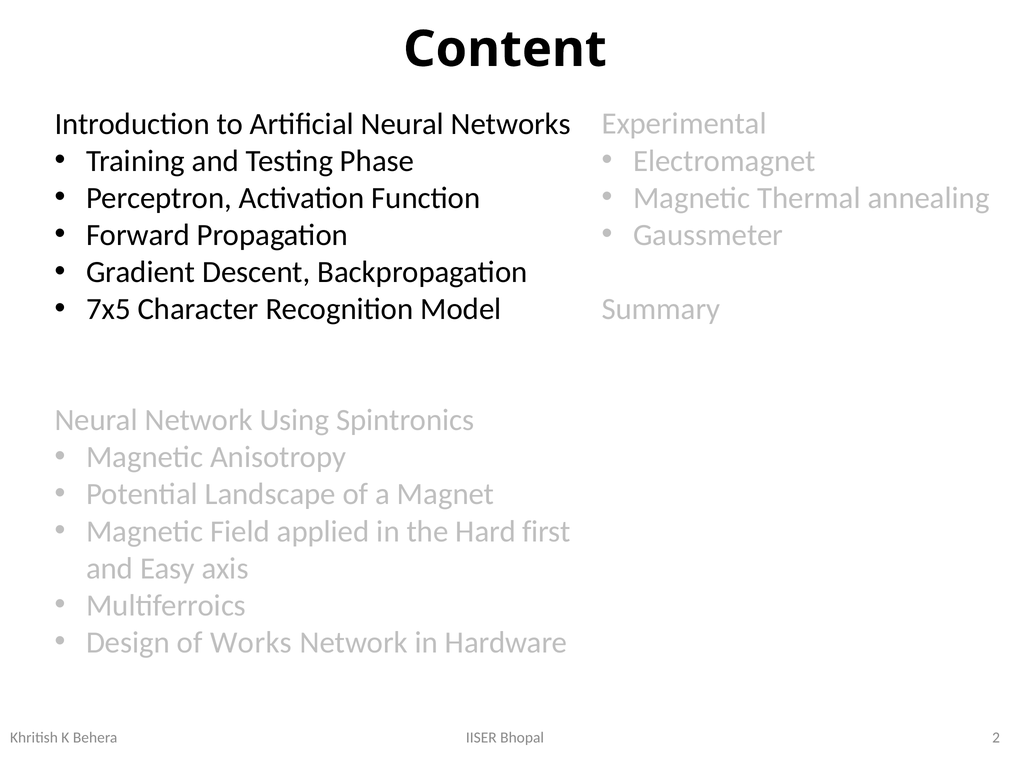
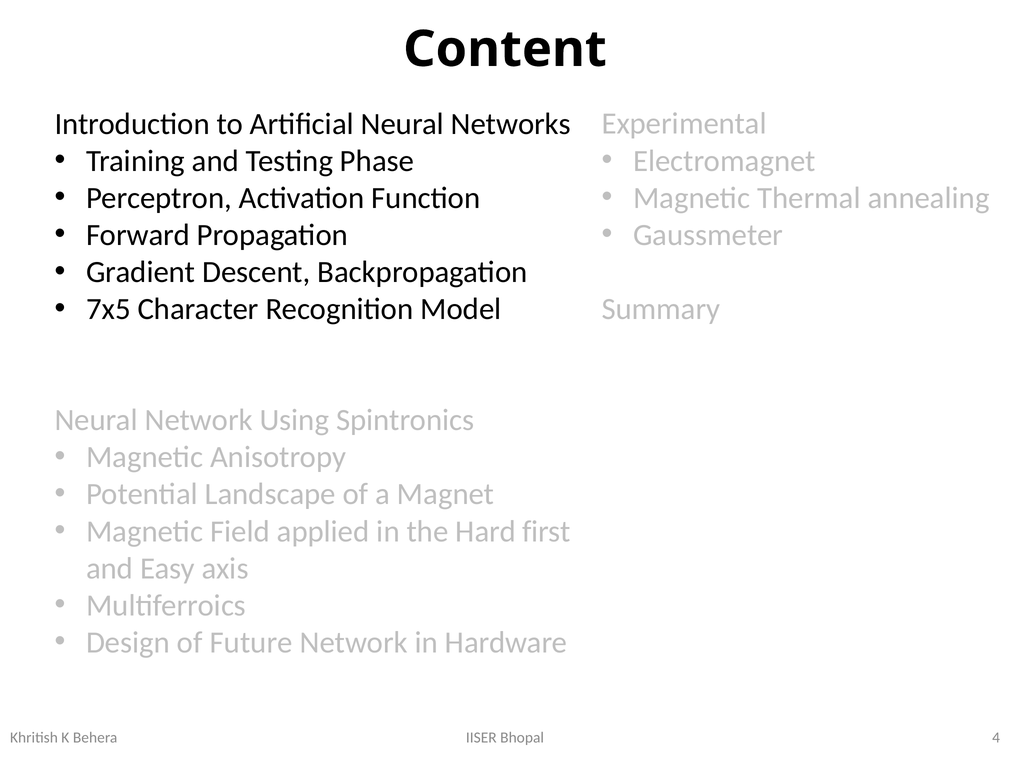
Works: Works -> Future (251, 642)
2: 2 -> 4 (996, 737)
